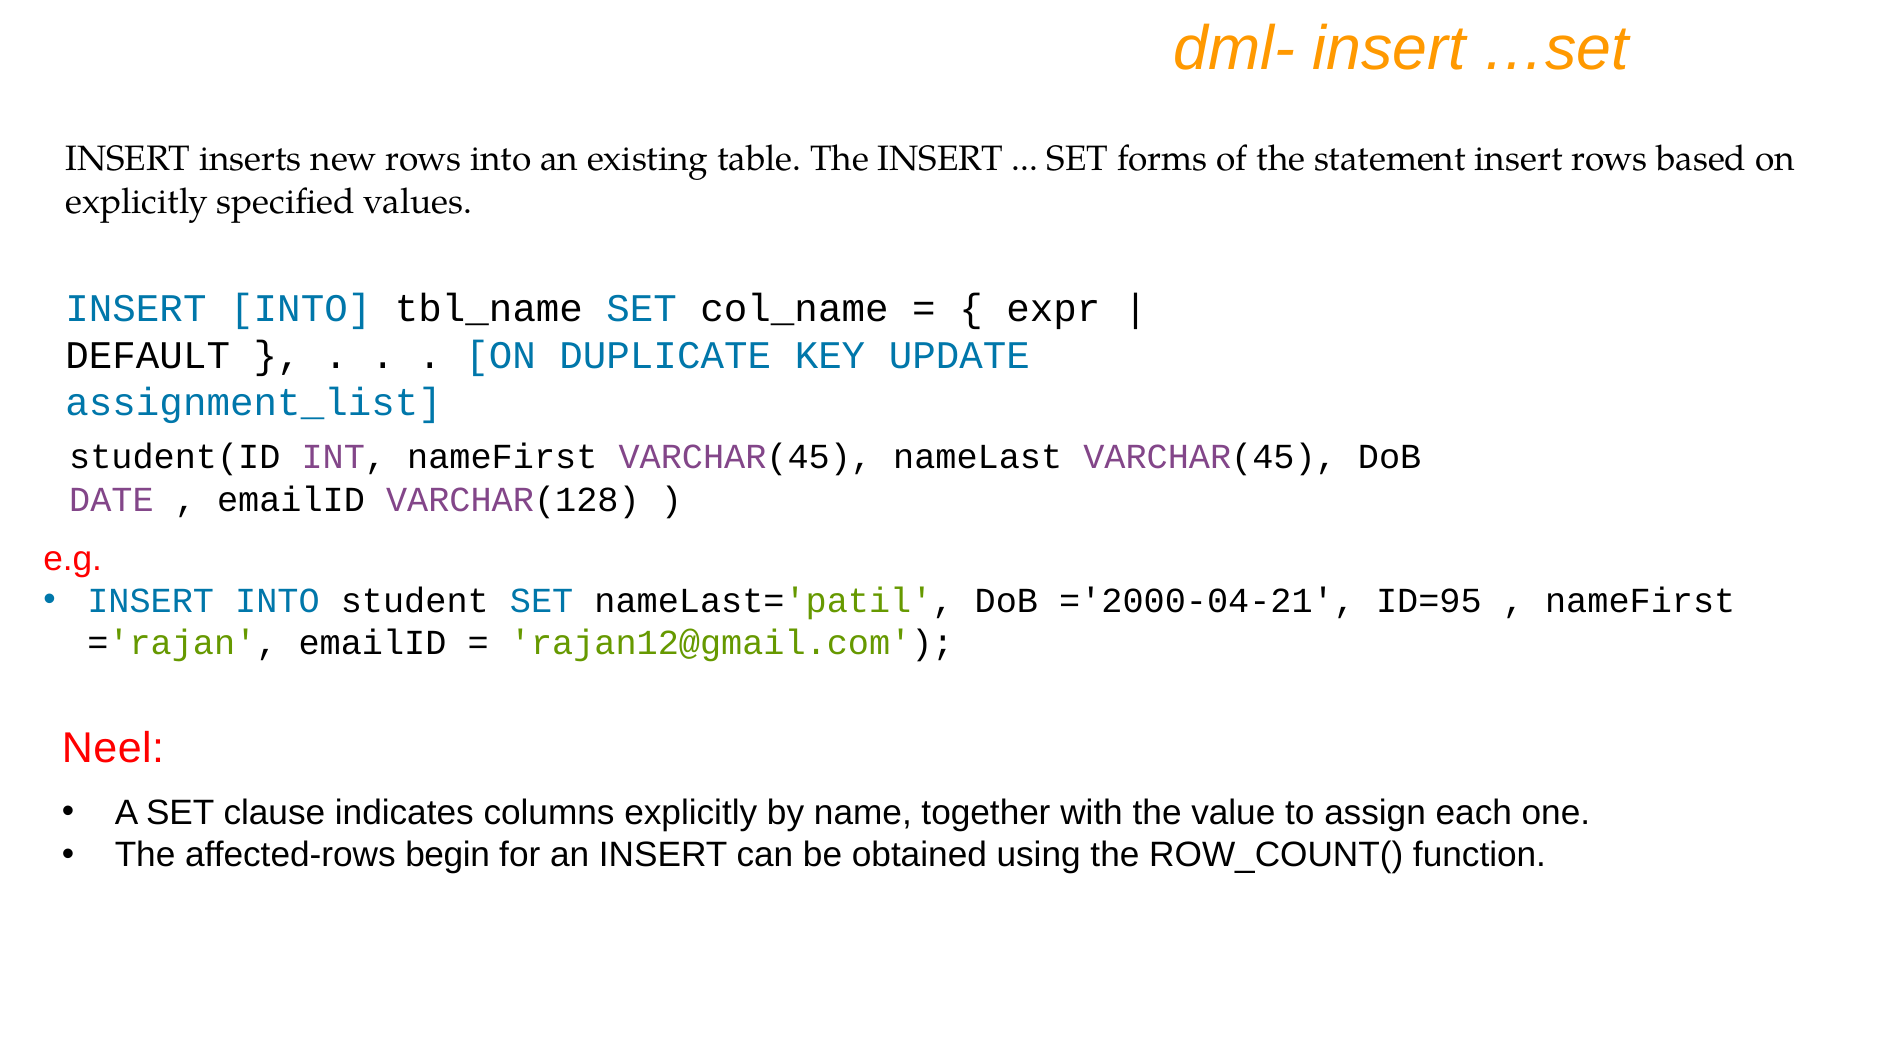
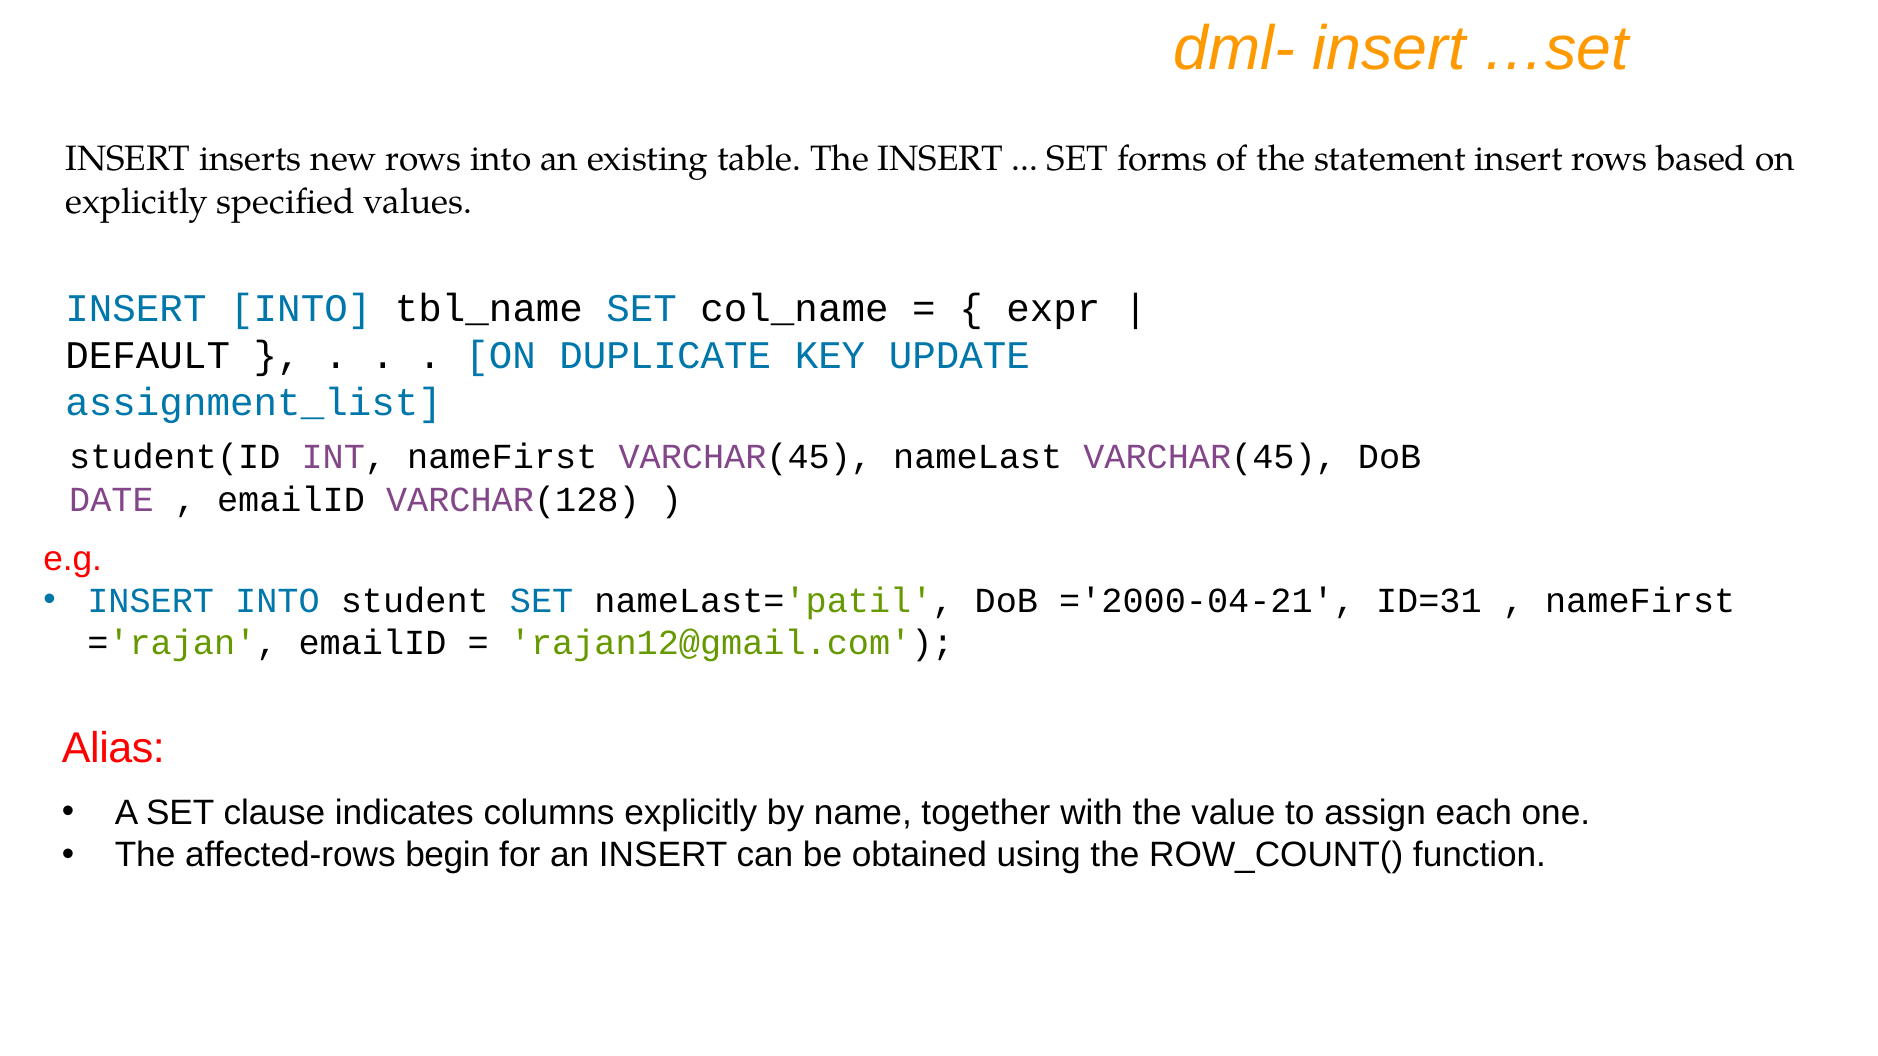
ID=95: ID=95 -> ID=31 (1429, 601)
Neel: Neel -> Alias (113, 748)
